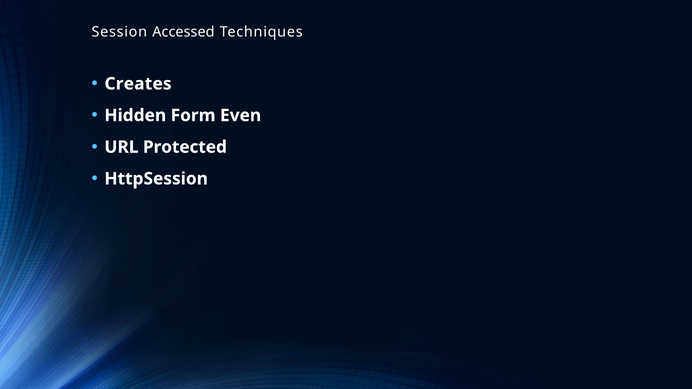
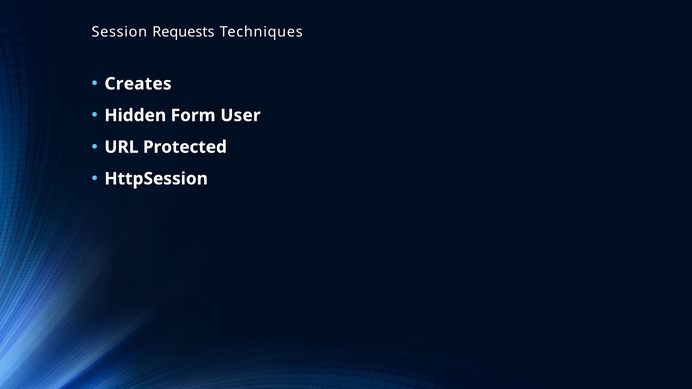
Accessed: Accessed -> Requests (183, 32)
Even: Even -> User (240, 116)
